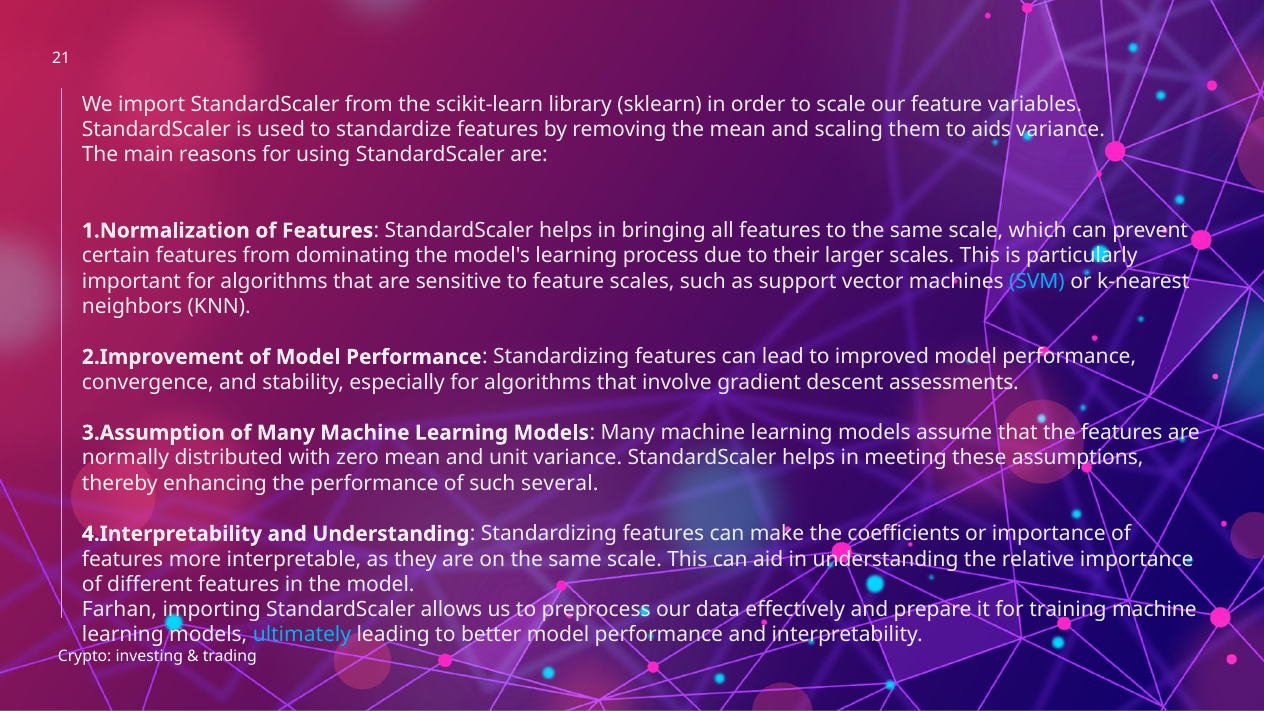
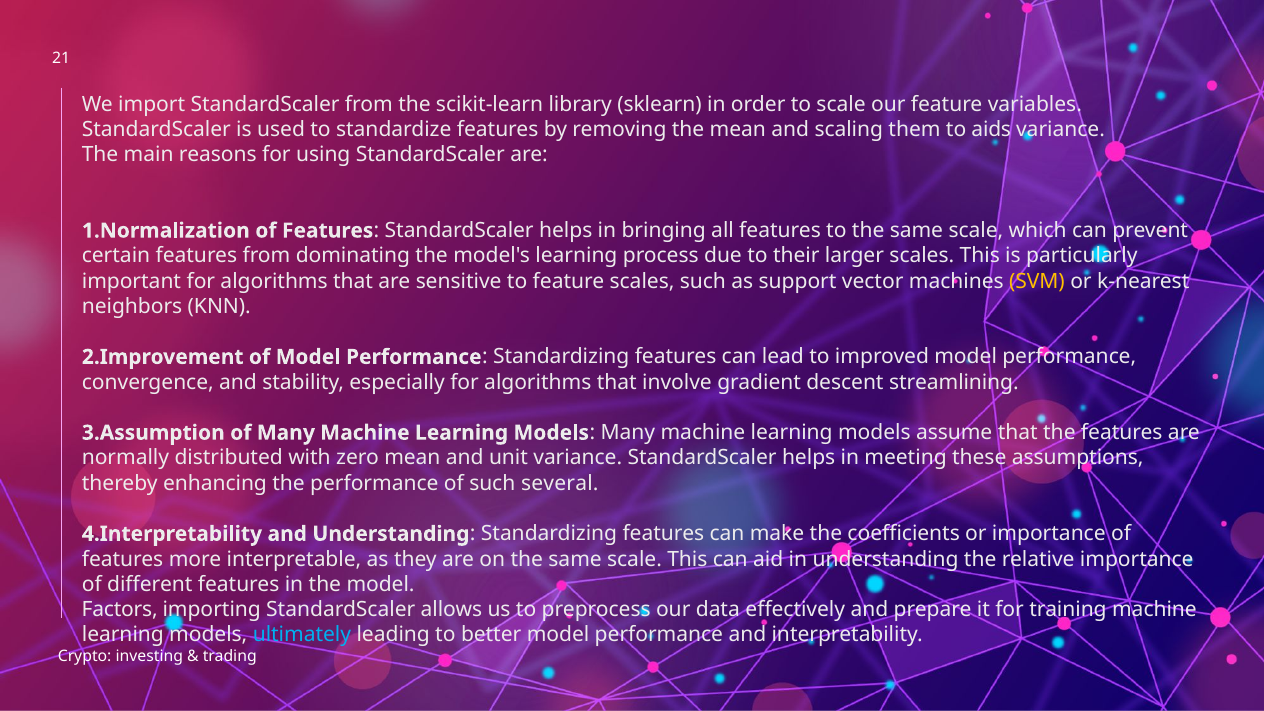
SVM colour: light blue -> yellow (1037, 281)
assessments: assessments -> streamlining (954, 382)
Farhan: Farhan -> Factors (120, 610)
